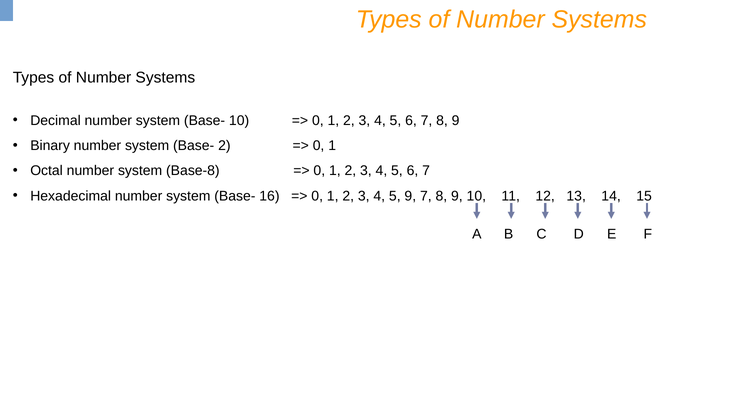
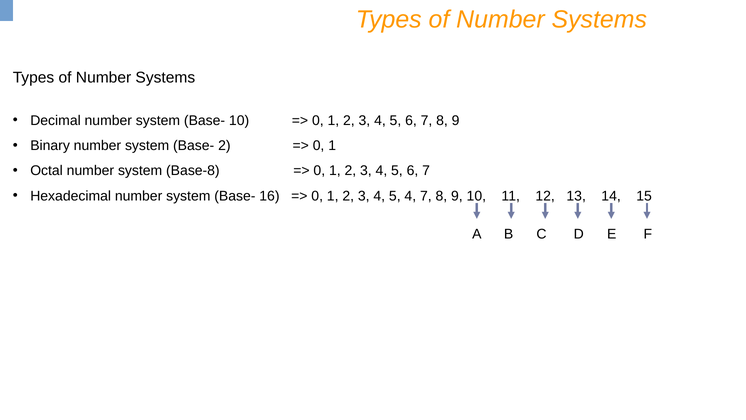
5 9: 9 -> 4 (410, 196)
